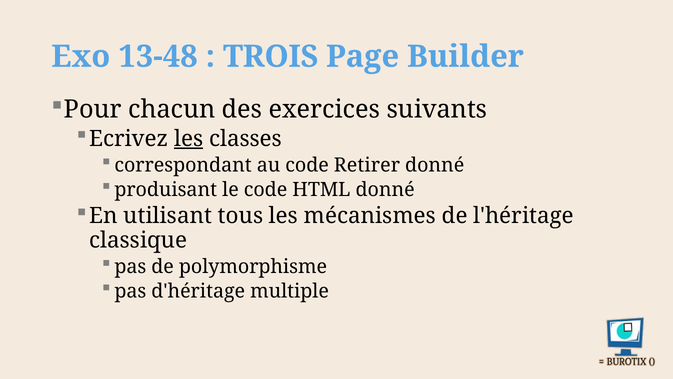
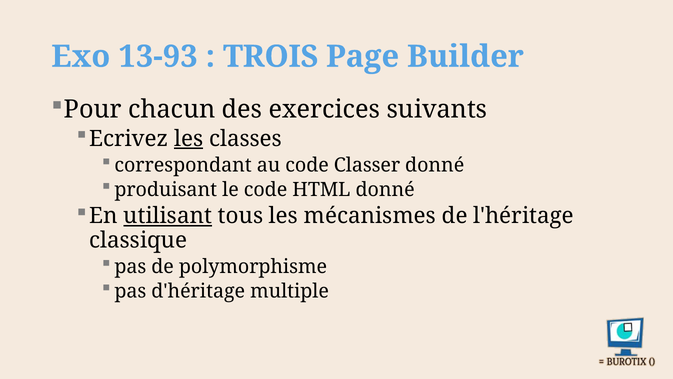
13-48: 13-48 -> 13-93 (158, 57)
Retirer: Retirer -> Classer (367, 165)
utilisant underline: none -> present (168, 216)
